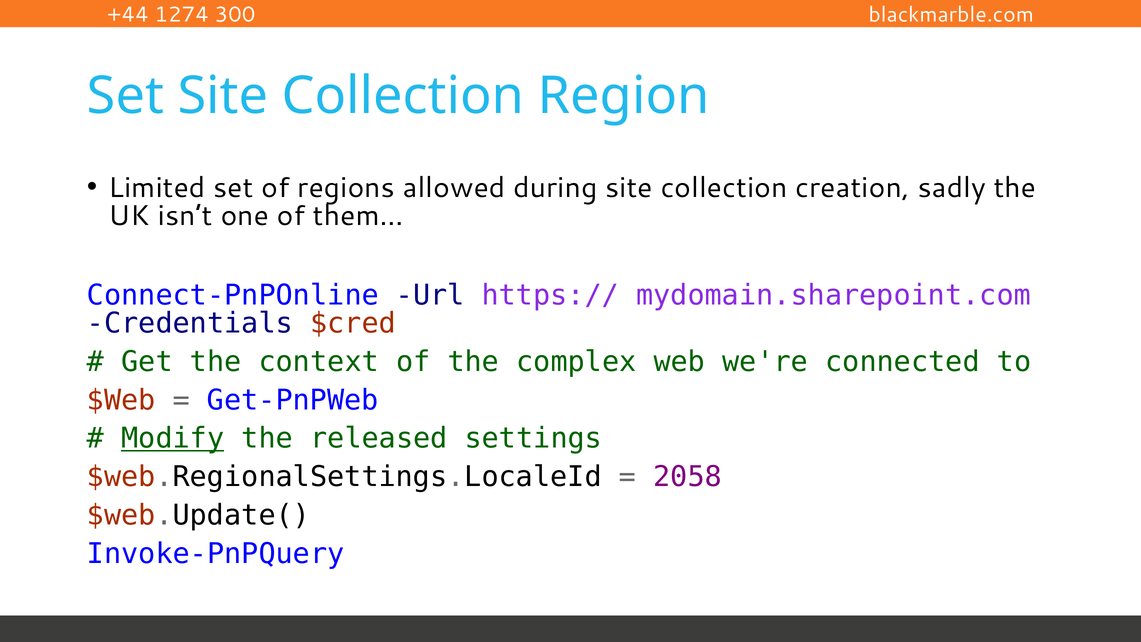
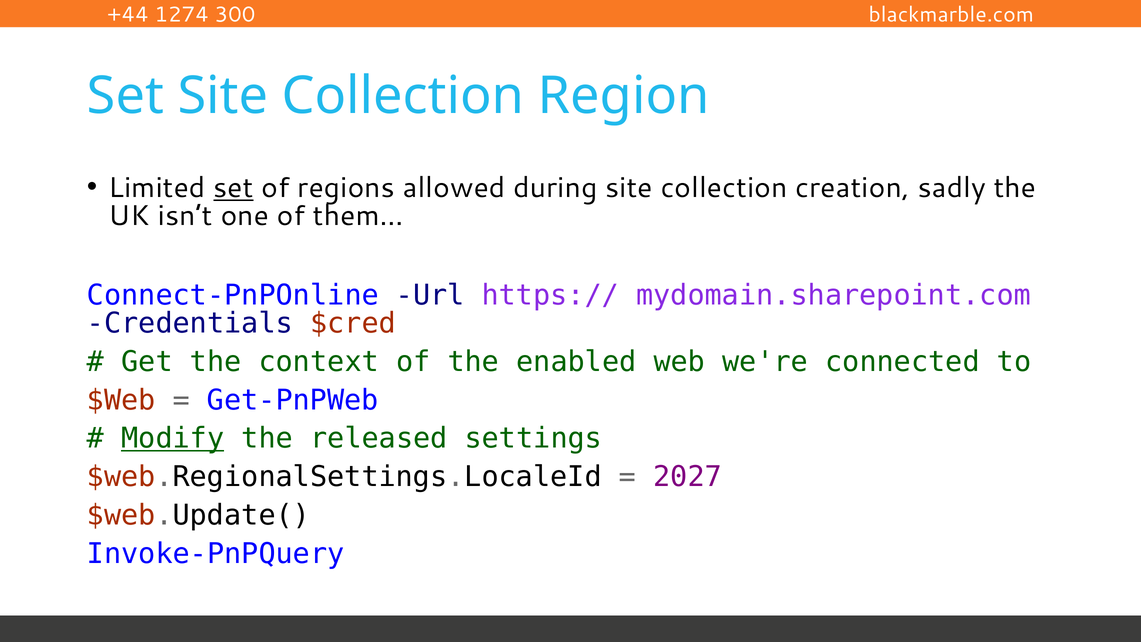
set underline: none -> present (233, 188)
complex: complex -> enabled (576, 362)
2058: 2058 -> 2027 (688, 477)
